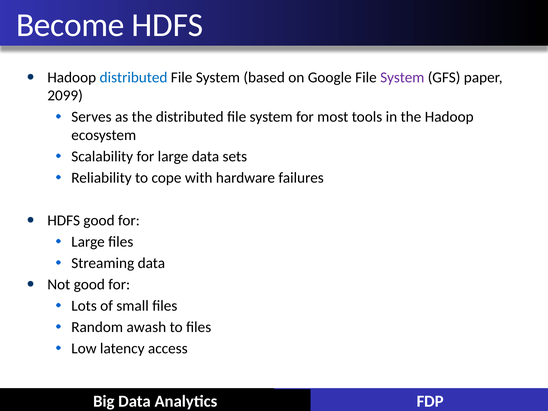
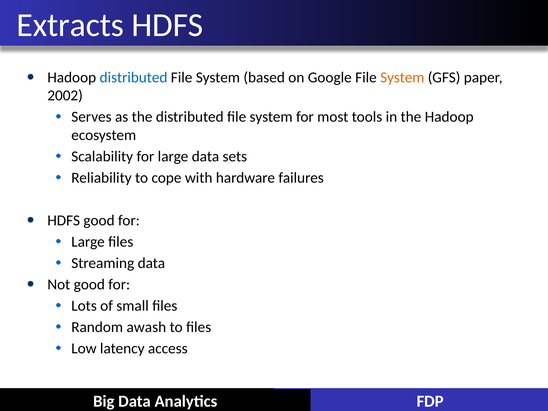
Become: Become -> Extracts (70, 25)
System colour: purple -> orange (402, 77)
2099: 2099 -> 2002 (65, 96)
